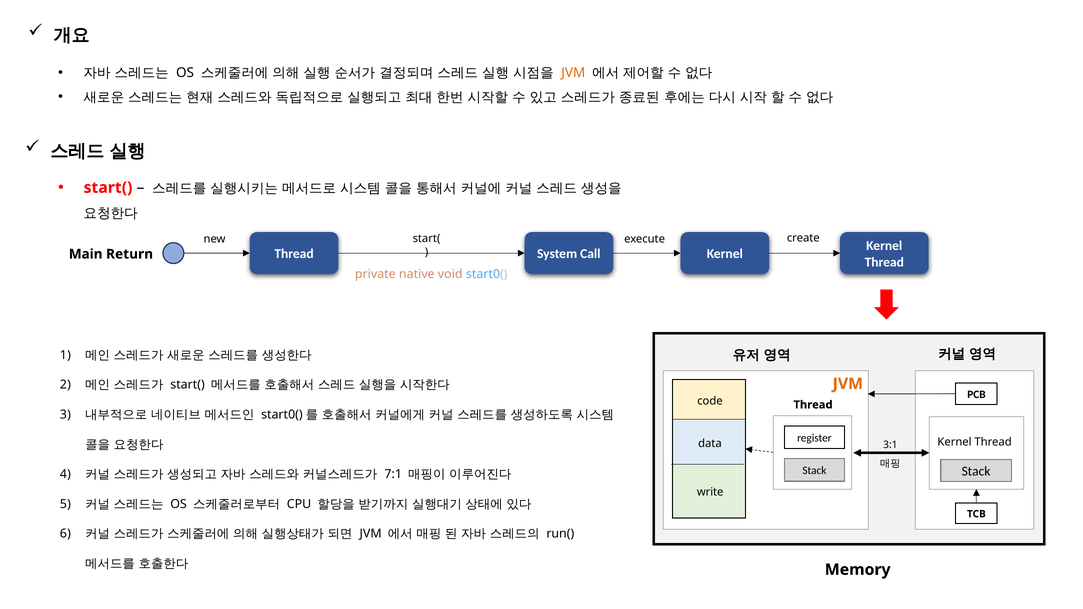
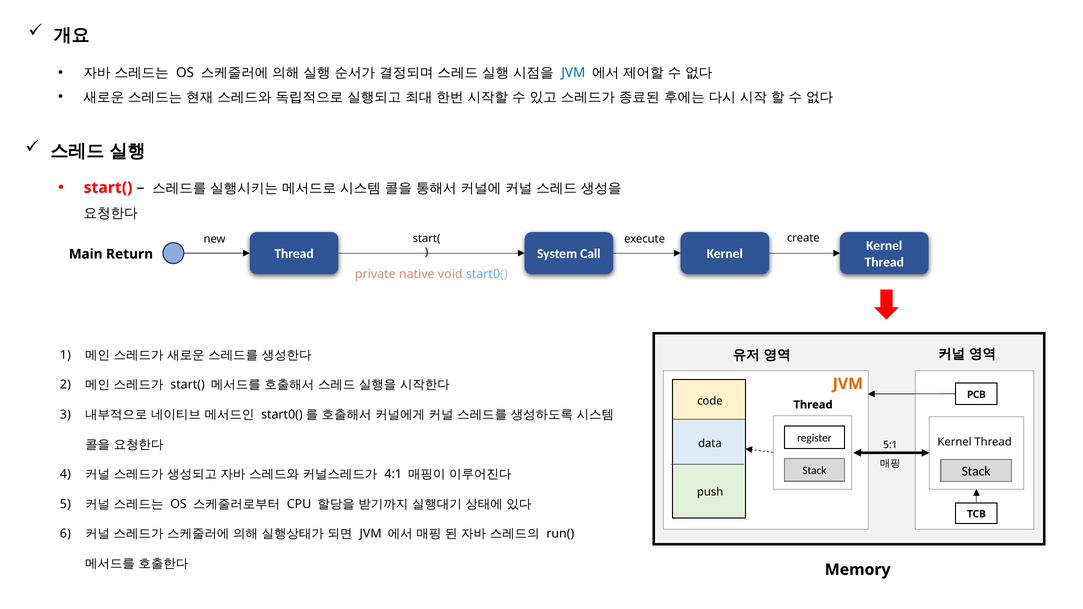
JVM colour: orange -> blue (573, 73)
3:1: 3:1 -> 5:1 (890, 445)
7:1: 7:1 -> 4:1 (393, 474)
write: write -> push (710, 492)
